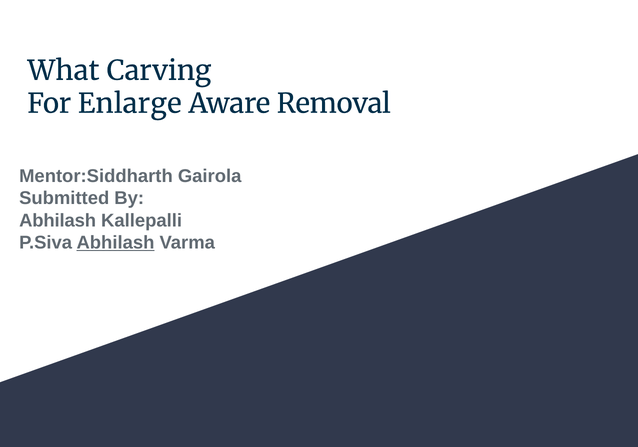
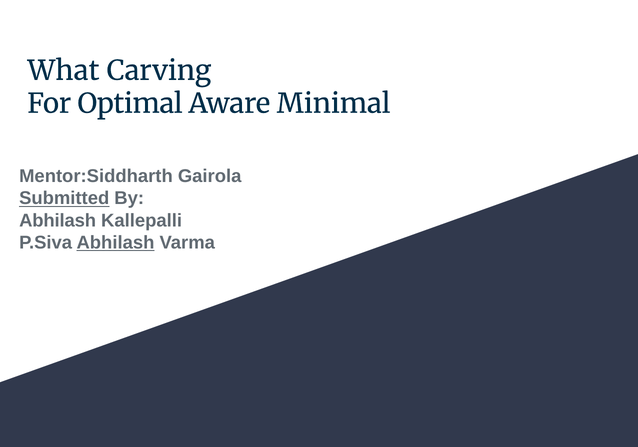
Enlarge: Enlarge -> Optimal (130, 104)
Removal: Removal -> Minimal (334, 104)
Submitted underline: none -> present (64, 198)
